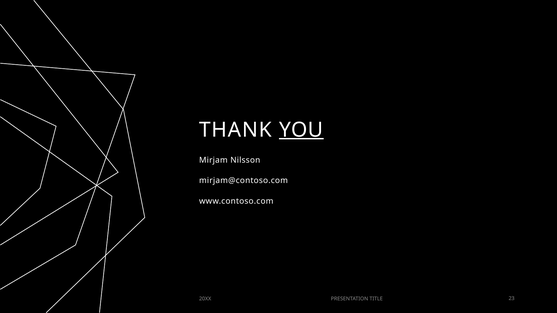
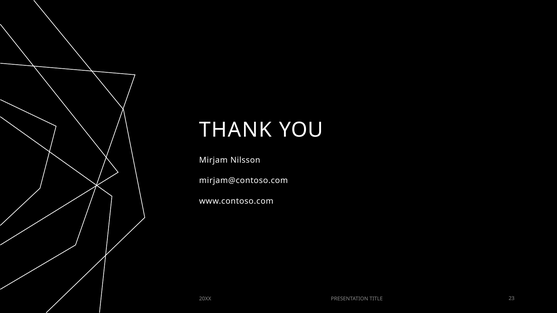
YOU underline: present -> none (301, 130)
